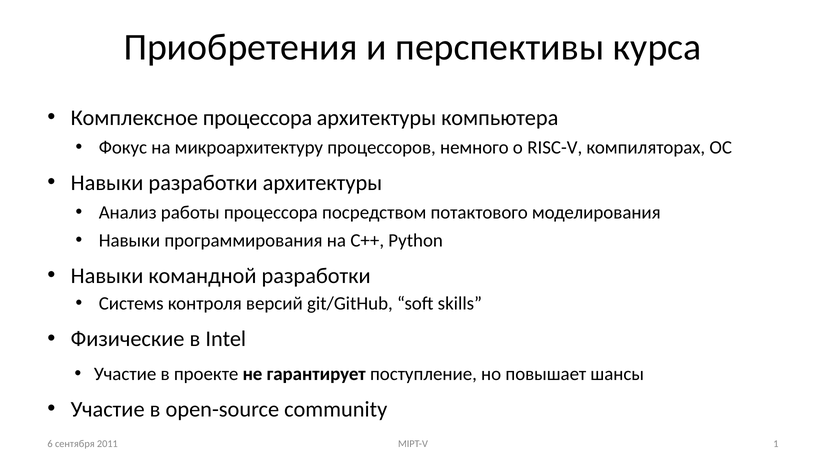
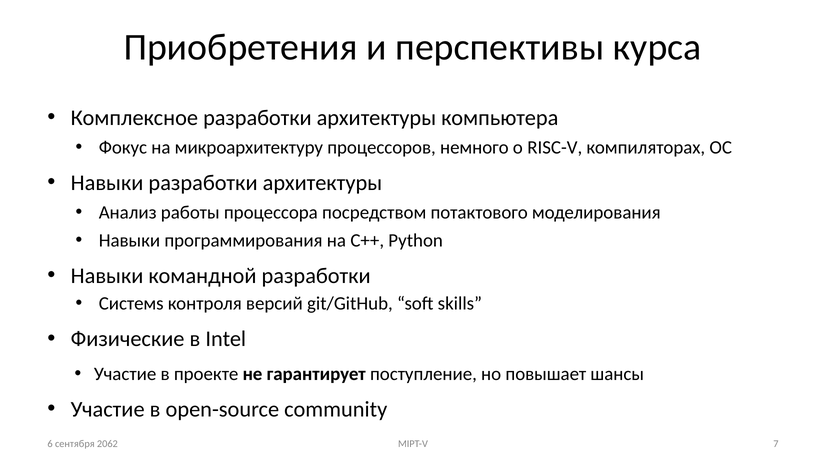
Комплексное процессора: процессора -> разработки (257, 118)
1: 1 -> 7 (776, 444)
2011: 2011 -> 2062 (107, 444)
